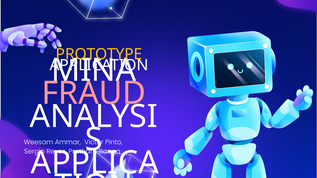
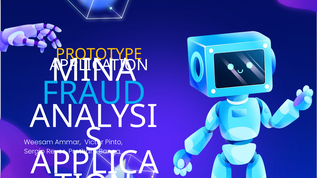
FRAUD colour: pink -> light blue (94, 94)
